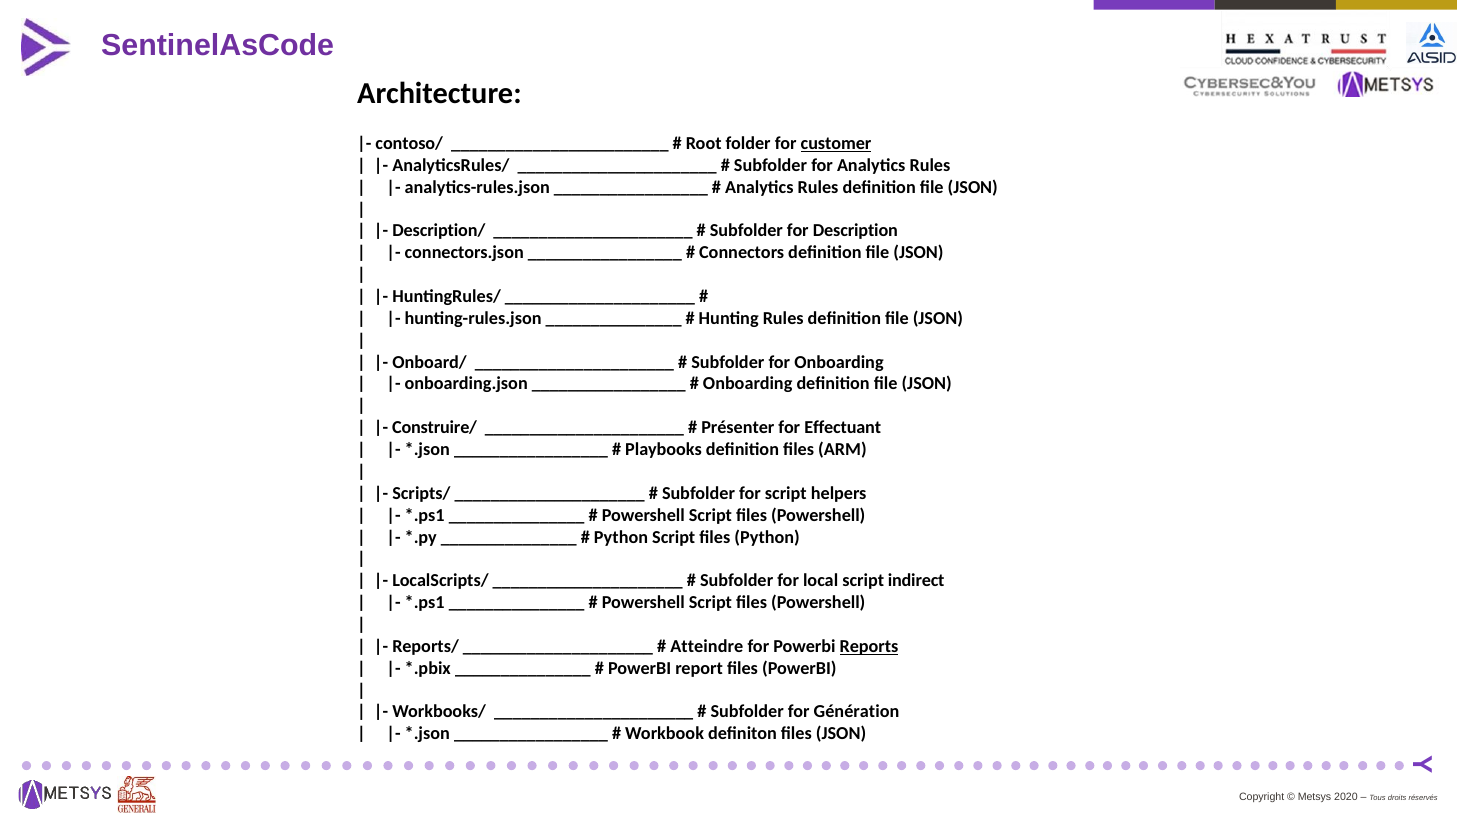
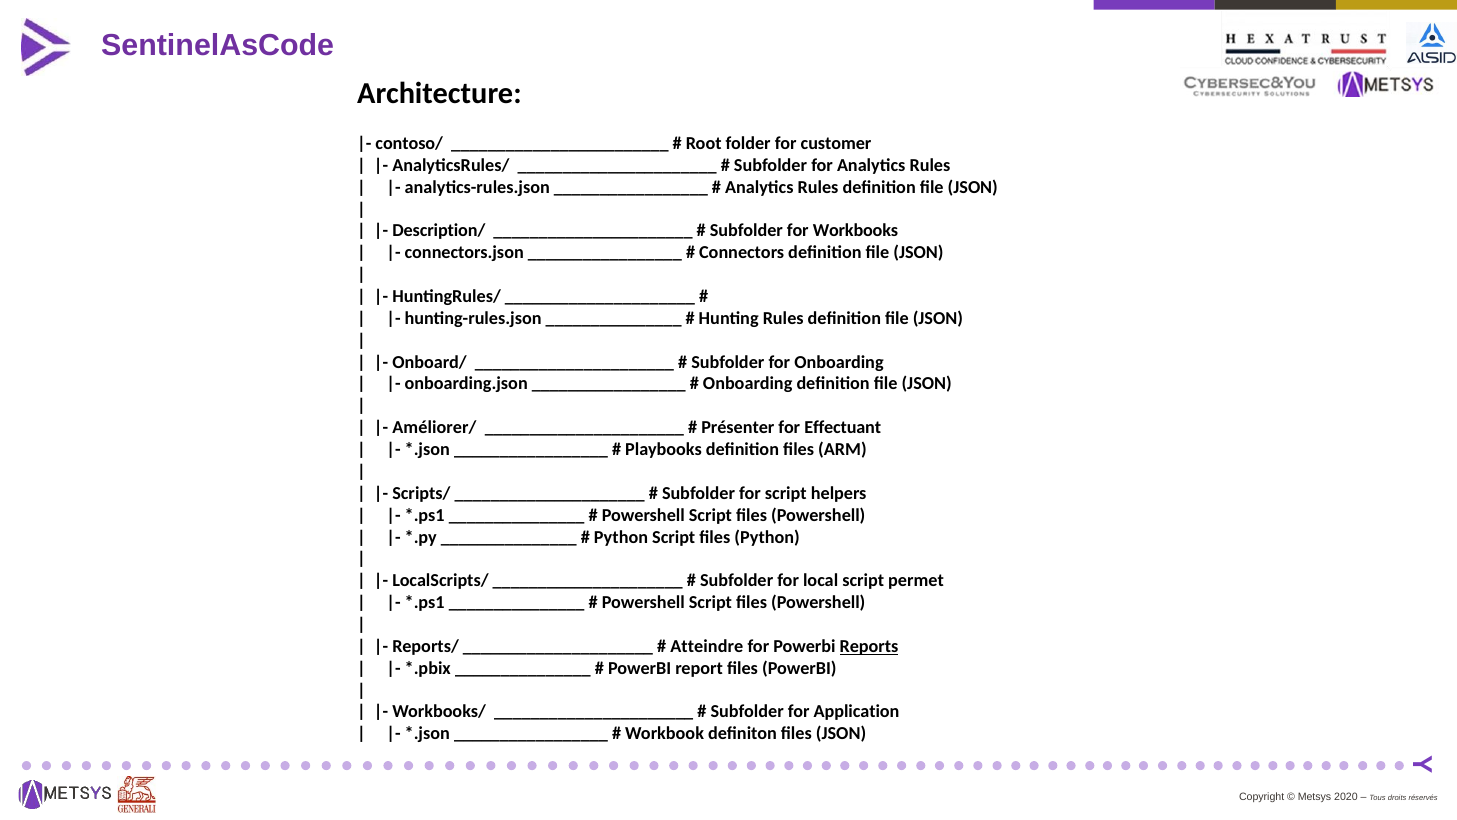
customer underline: present -> none (836, 143)
Description: Description -> Workbooks (855, 231)
Construire/: Construire/ -> Améliorer/ (434, 427)
indirect: indirect -> permet (916, 580)
Génération: Génération -> Application (857, 712)
